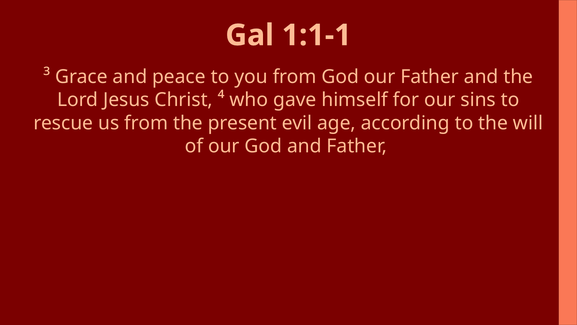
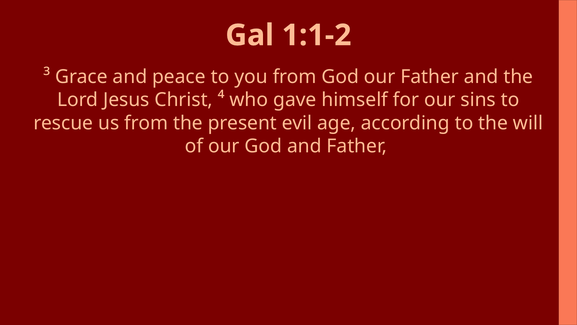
1:1-1: 1:1-1 -> 1:1-2 (317, 35)
